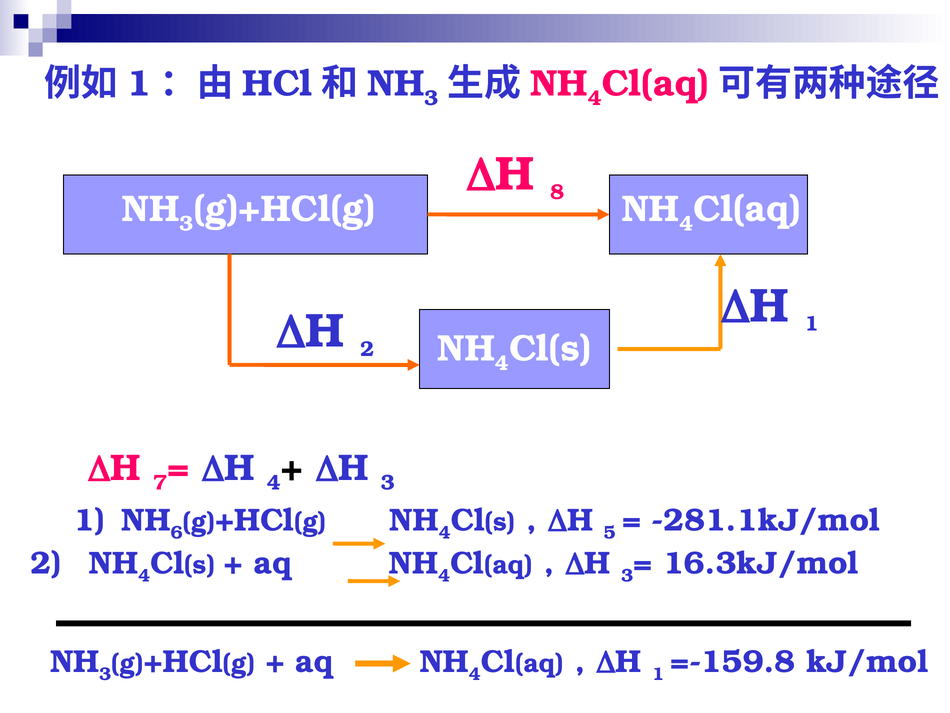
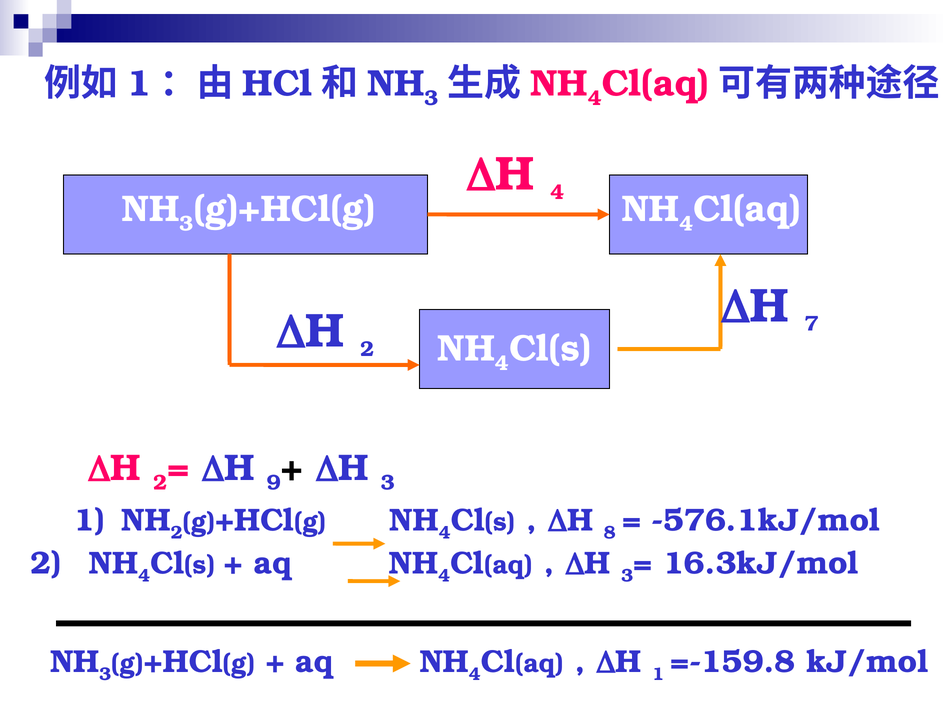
H 8: 8 -> 4 (557, 192)
1: 1 -> 7 (812, 324)
7: 7 -> 2 (160, 482)
H 4: 4 -> 9 (274, 482)
6: 6 -> 2 (177, 532)
5: 5 -> 8 (610, 532)
-281.1kJ/mol: -281.1kJ/mol -> -576.1kJ/mol (766, 520)
